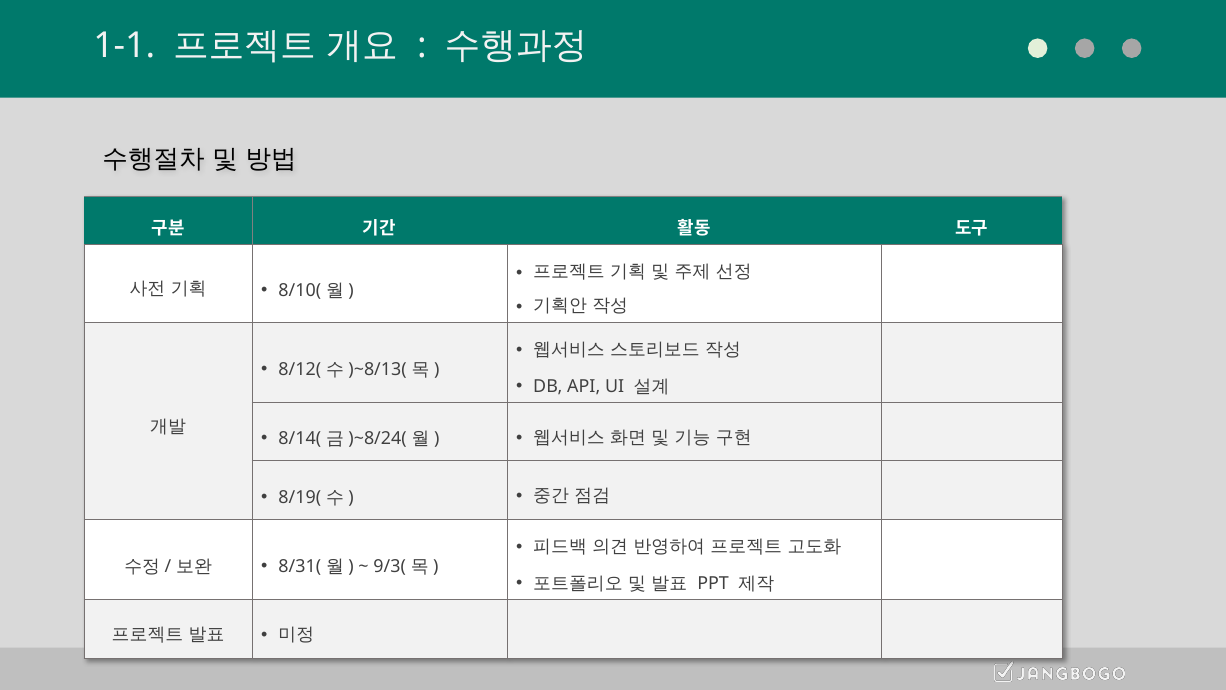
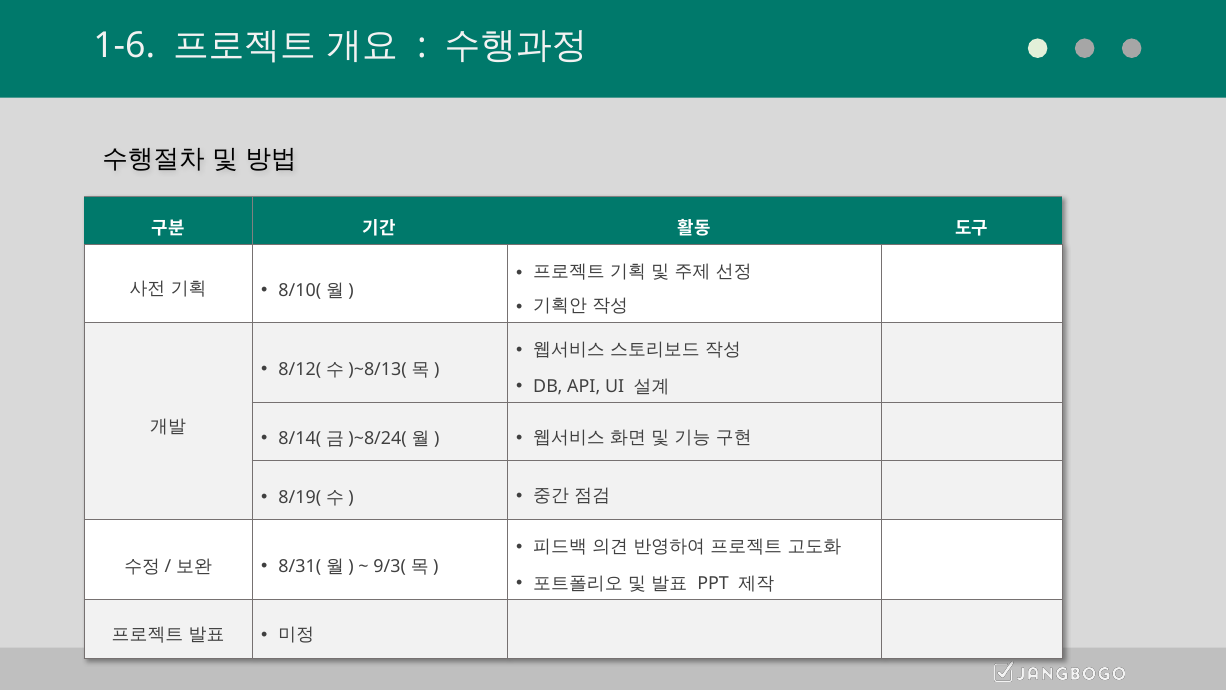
1-1: 1-1 -> 1-6 (124, 46)
